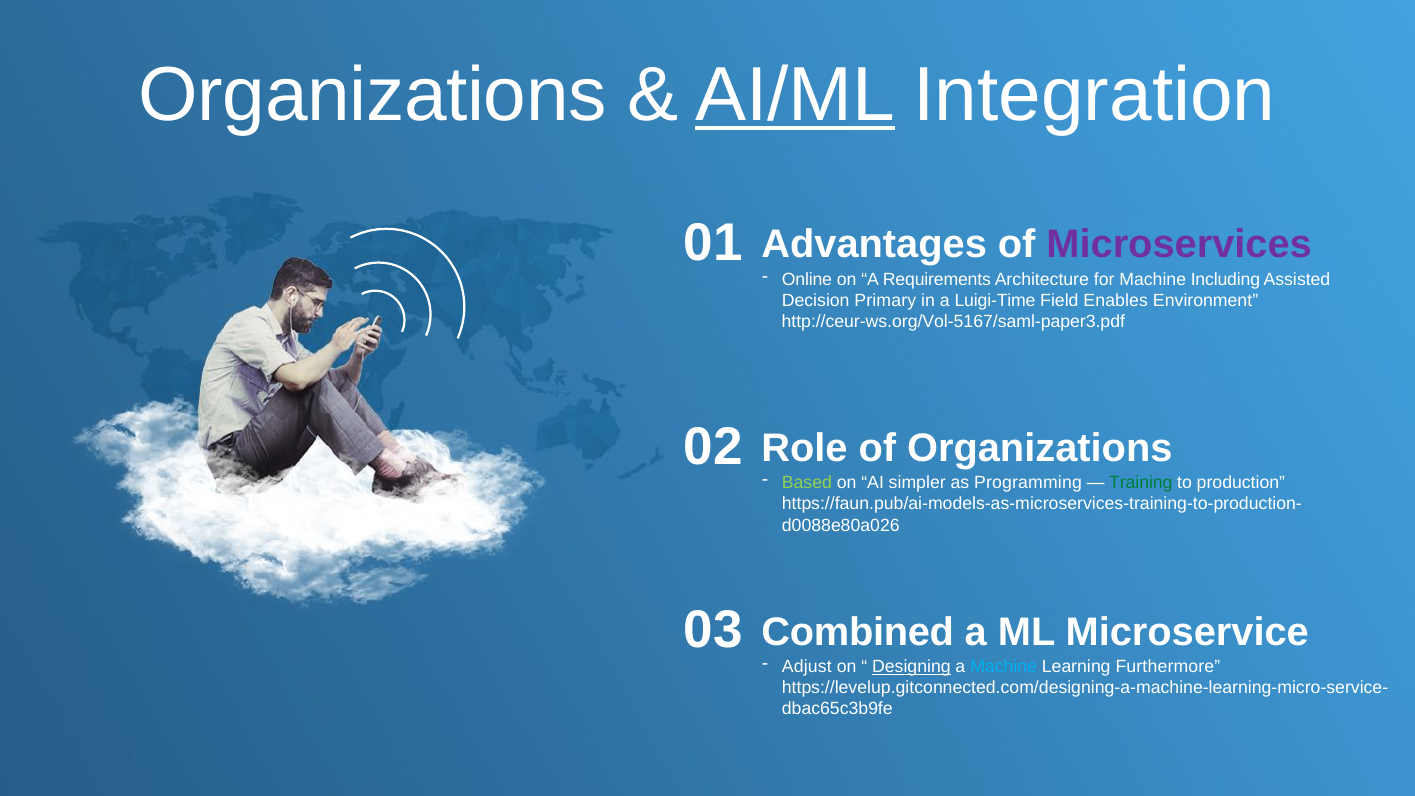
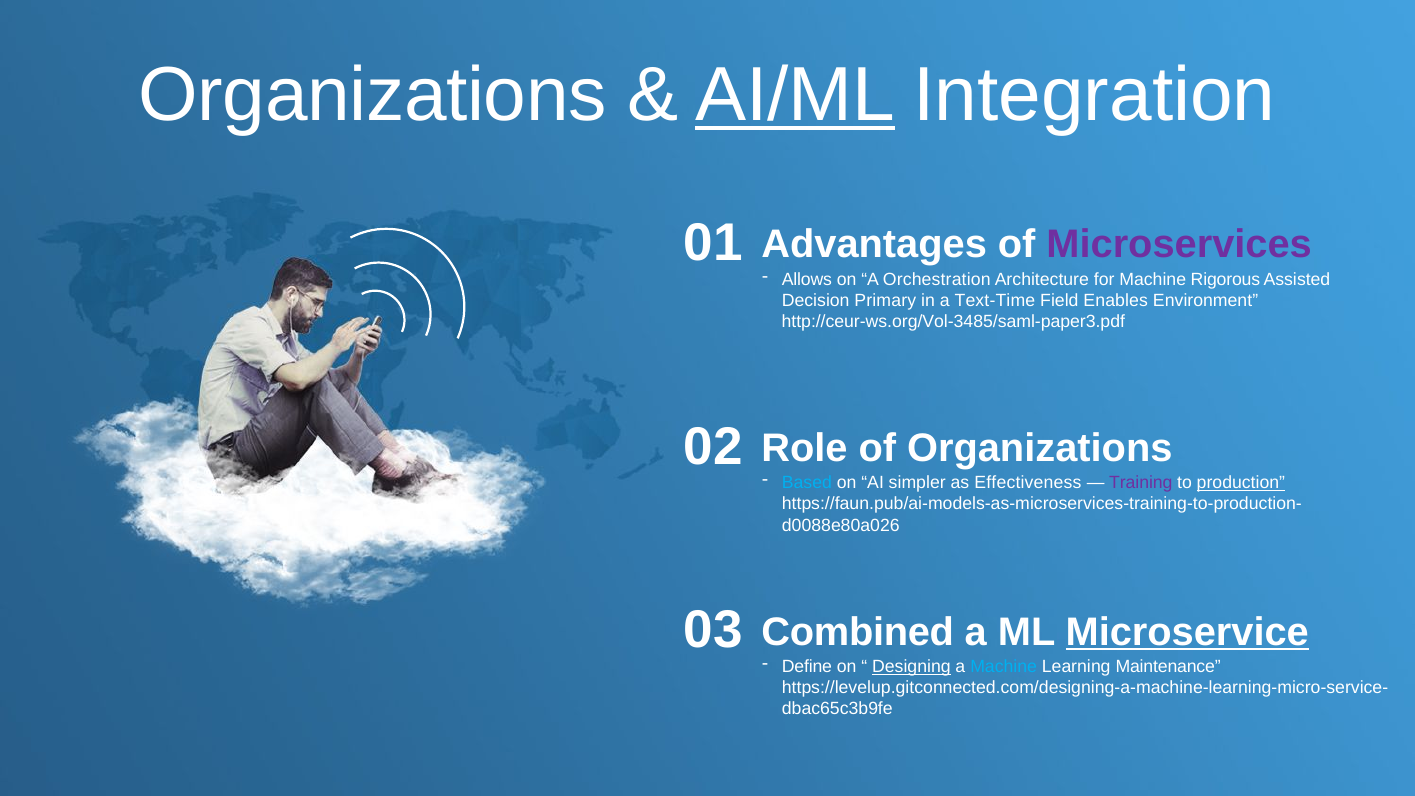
Online: Online -> Allows (807, 279)
Requirements: Requirements -> Orchestration (937, 279)
Including: Including -> Rigorous (1225, 279)
Luigi-Time: Luigi-Time -> Text-Time (995, 300)
http://ceur-ws.org/Vol-5167/saml-paper3.pdf: http://ceur-ws.org/Vol-5167/saml-paper3.pdf -> http://ceur-ws.org/Vol-3485/saml-paper3.pdf (953, 322)
Based colour: light green -> light blue (807, 483)
Programming: Programming -> Effectiveness (1028, 483)
Training colour: green -> purple (1141, 483)
production underline: none -> present (1241, 483)
Microservice underline: none -> present (1187, 632)
Adjust: Adjust -> Define (807, 666)
Furthermore: Furthermore -> Maintenance (1168, 666)
